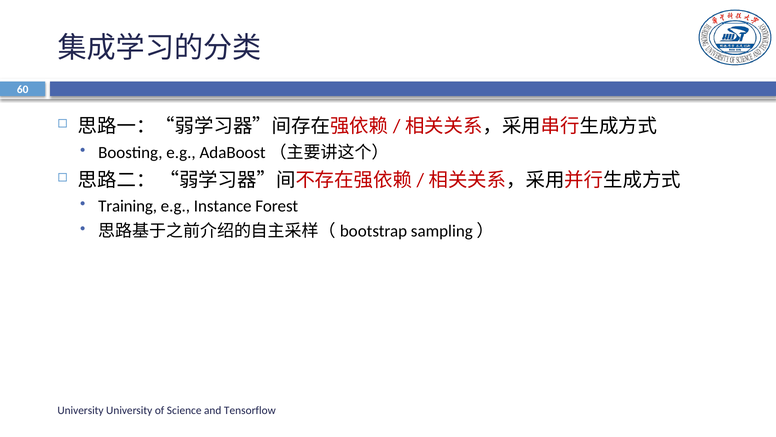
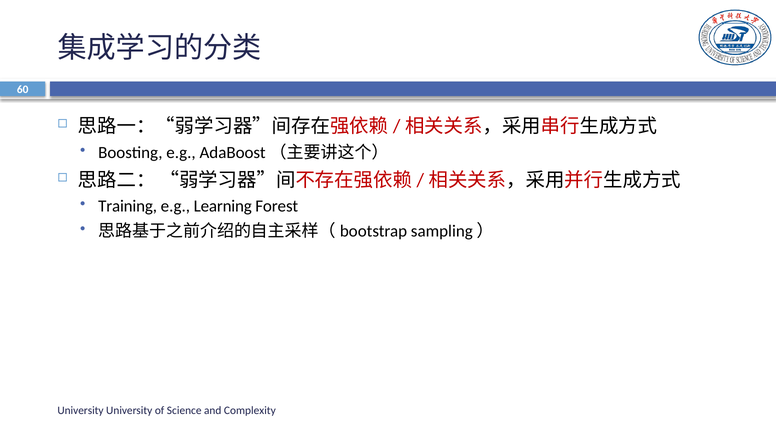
Instance: Instance -> Learning (223, 206)
Tensorflow: Tensorflow -> Complexity (250, 410)
